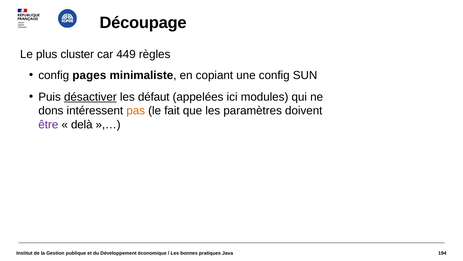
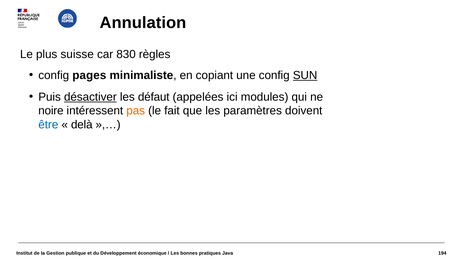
Découpage: Découpage -> Annulation (143, 23)
cluster: cluster -> suisse (77, 54)
449: 449 -> 830 (126, 54)
SUN underline: none -> present (305, 75)
dons: dons -> noire (51, 111)
être colour: purple -> blue (48, 124)
